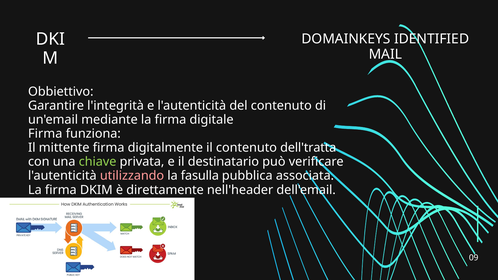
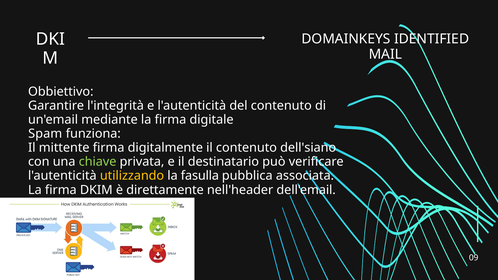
Firma: Firma -> Spam (45, 134)
dell'tratta: dell'tratta -> dell'siano (308, 148)
utilizzando colour: pink -> yellow (132, 176)
